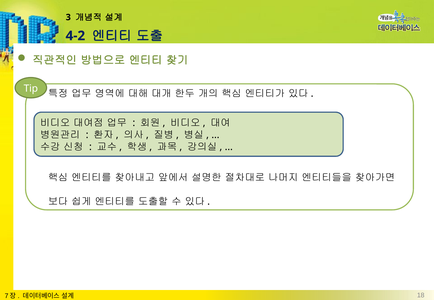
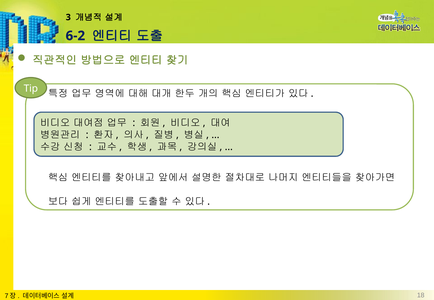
4-2: 4-2 -> 6-2 (75, 36)
